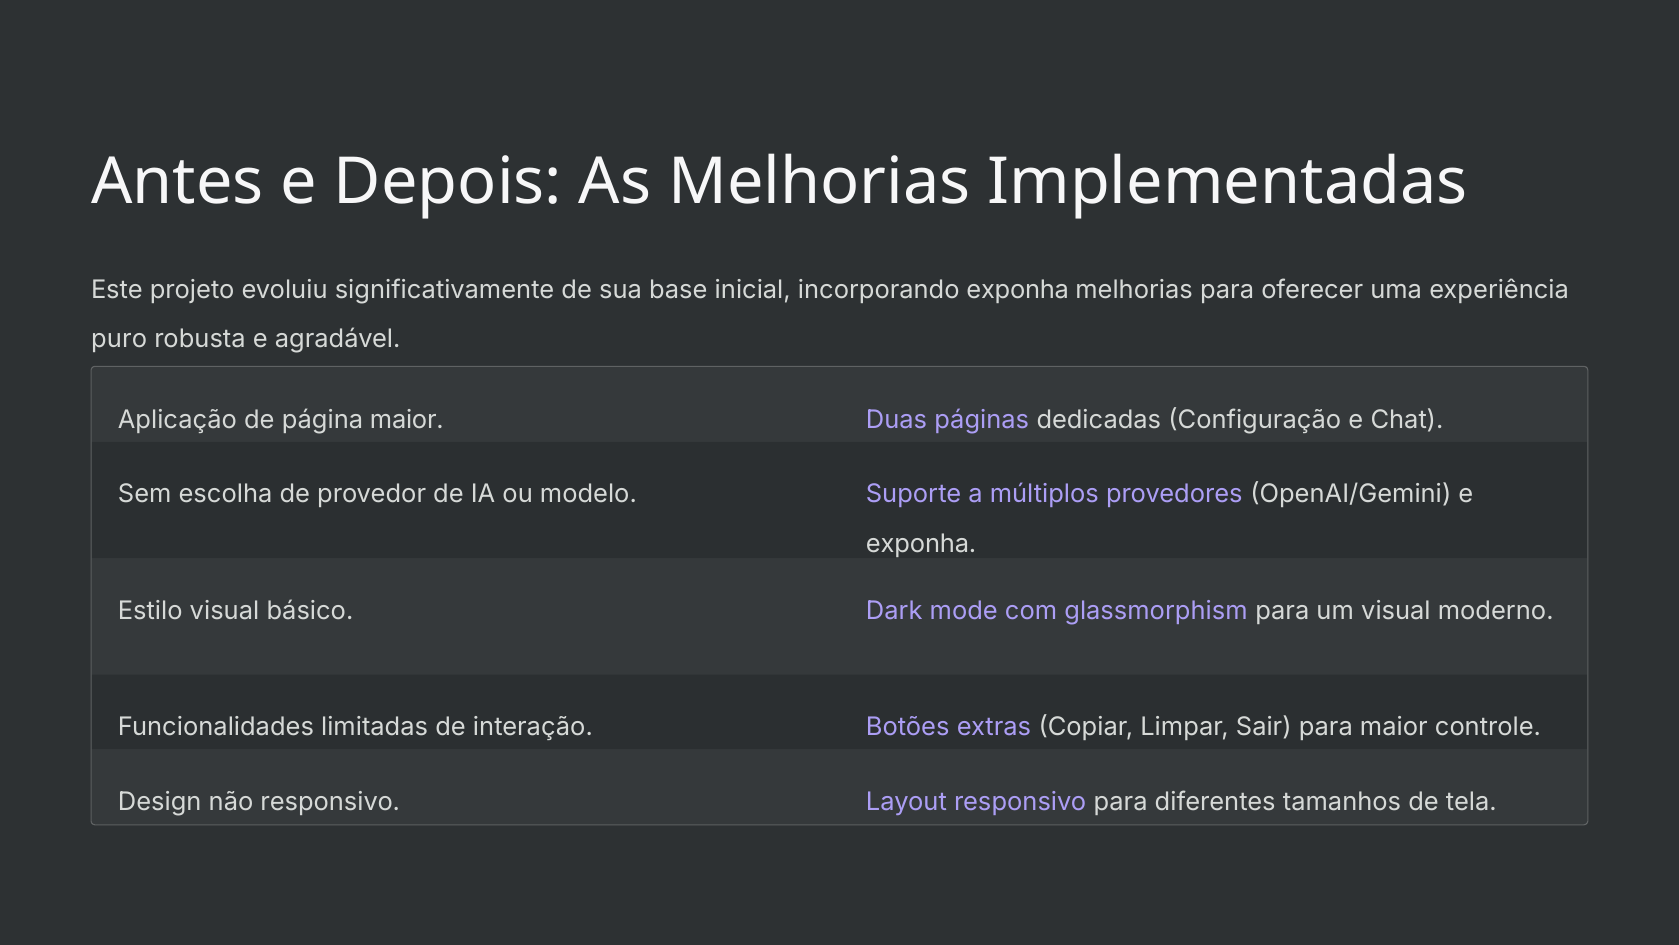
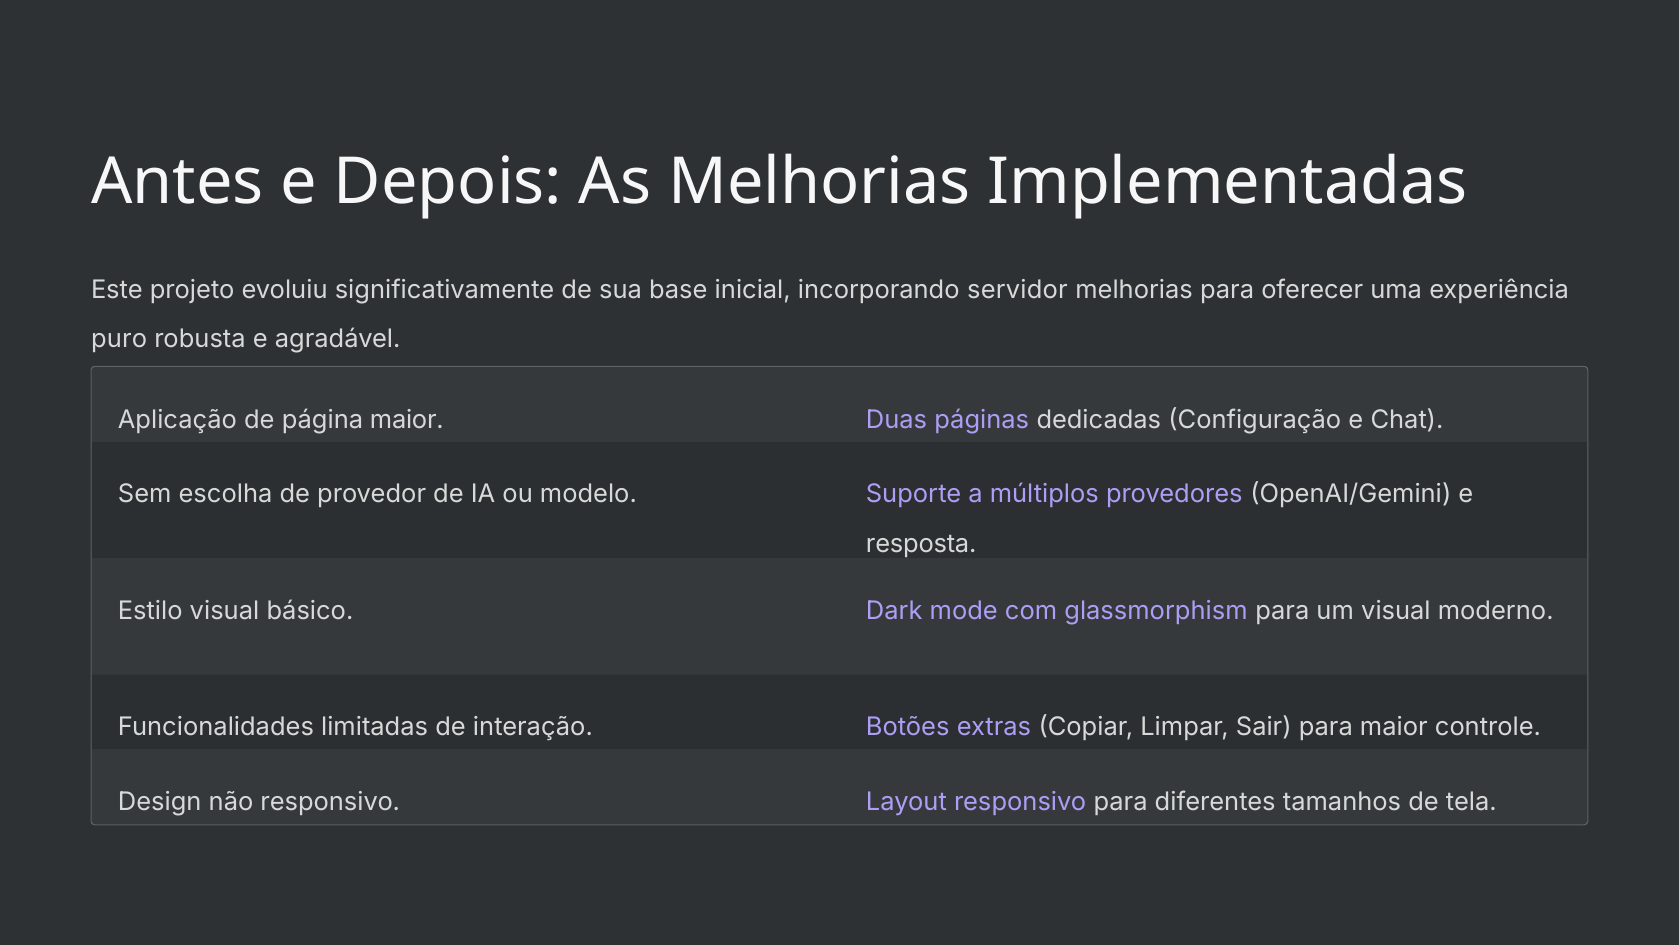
incorporando exponha: exponha -> servidor (1017, 290)
exponha: exponha -> resposta (921, 544)
